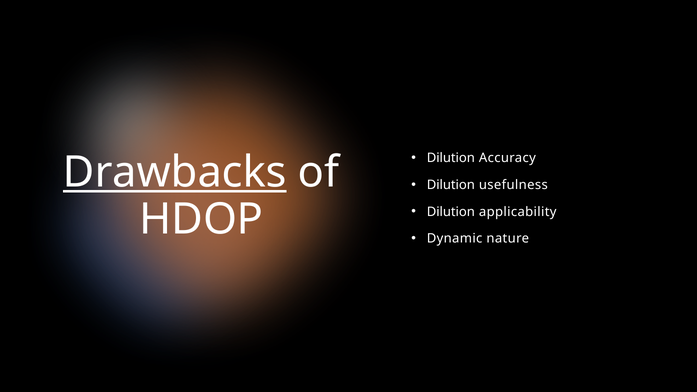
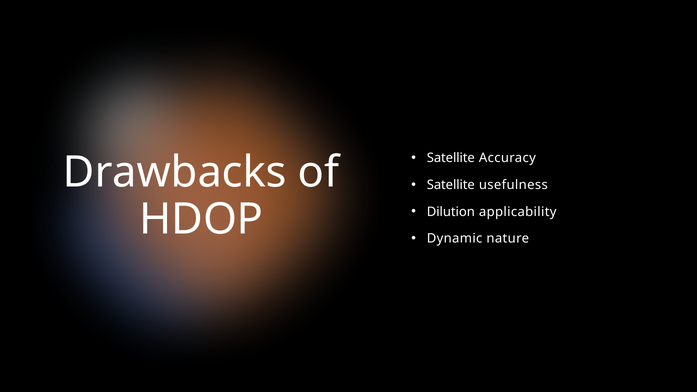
Dilution: Dilution -> Satellite (451, 158)
Drawbacks underline: present -> none (175, 173)
Dilution: Dilution -> Satellite (451, 185)
